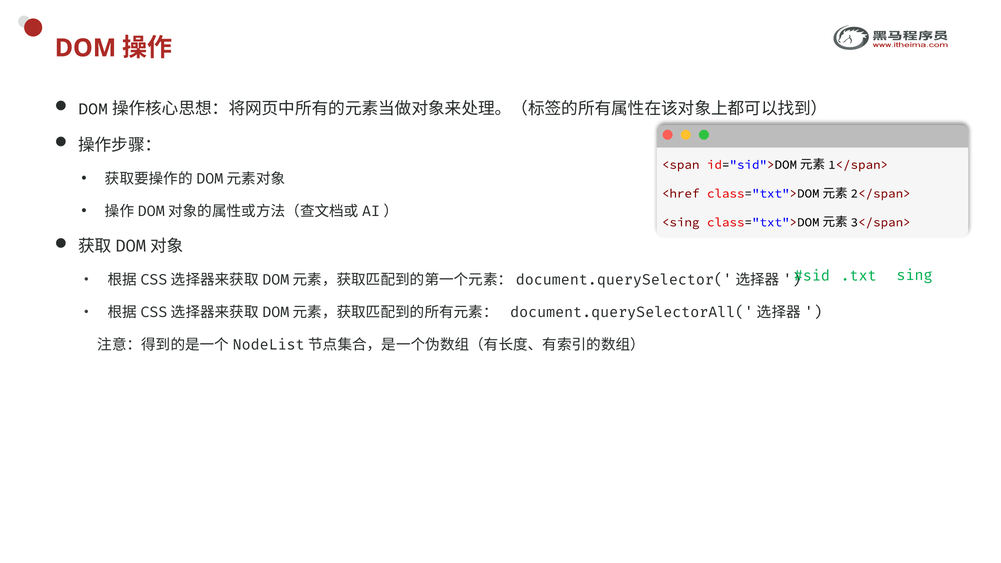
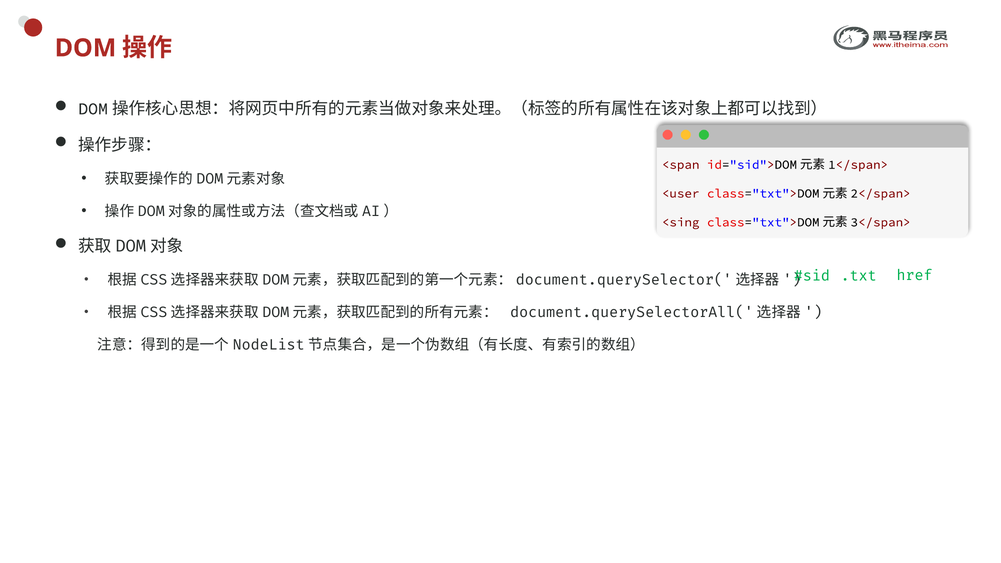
<href: <href -> <user (681, 193)
sing: sing -> href (915, 276)
